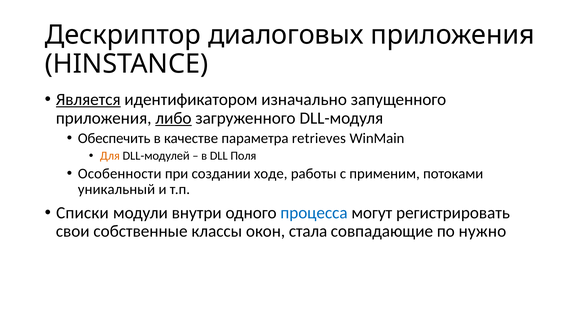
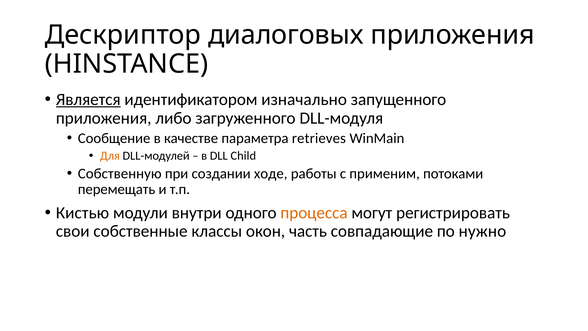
либо underline: present -> none (173, 118)
Обеспечить: Обеспечить -> Сообщение (114, 138)
Поля: Поля -> Child (243, 156)
Особенности: Особенности -> Собственную (120, 173)
уникальный: уникальный -> перемещать (117, 189)
Списки: Списки -> Кистью (82, 213)
процесса colour: blue -> orange (314, 213)
стала: стала -> часть (308, 231)
